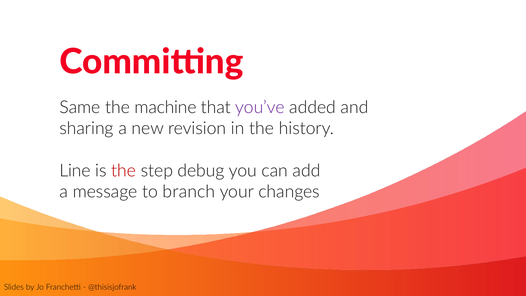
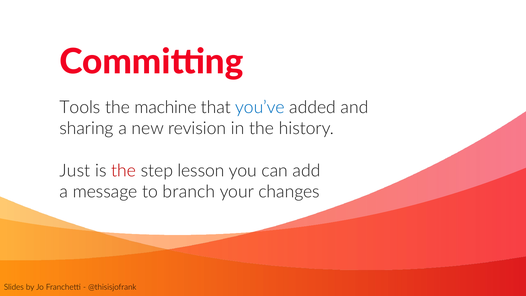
Same: Same -> Tools (80, 107)
you’ve colour: purple -> blue (260, 107)
Line: Line -> Just (75, 171)
debug: debug -> lesson (201, 171)
